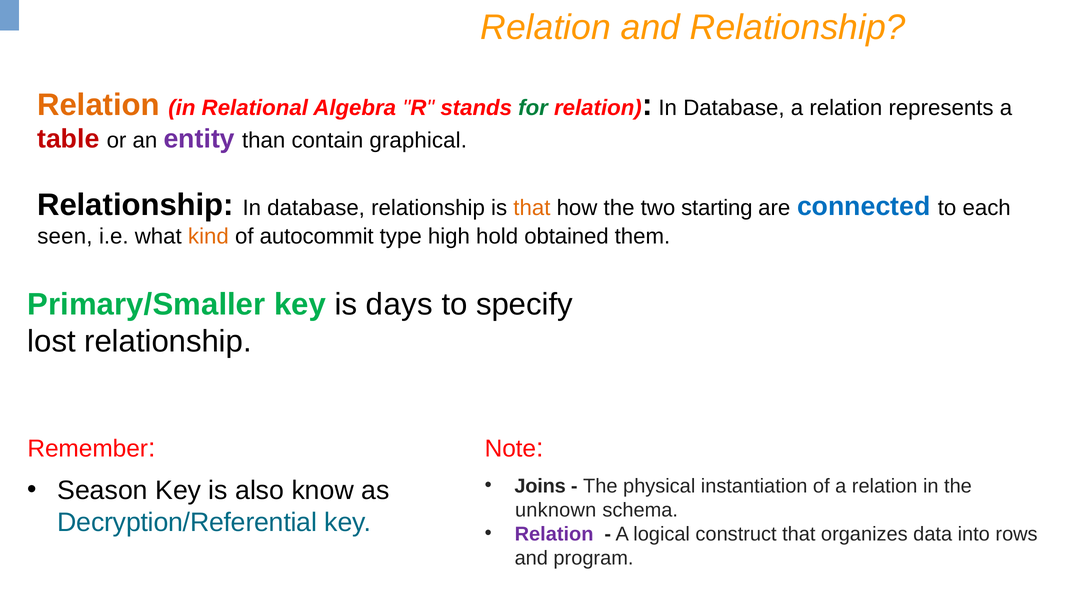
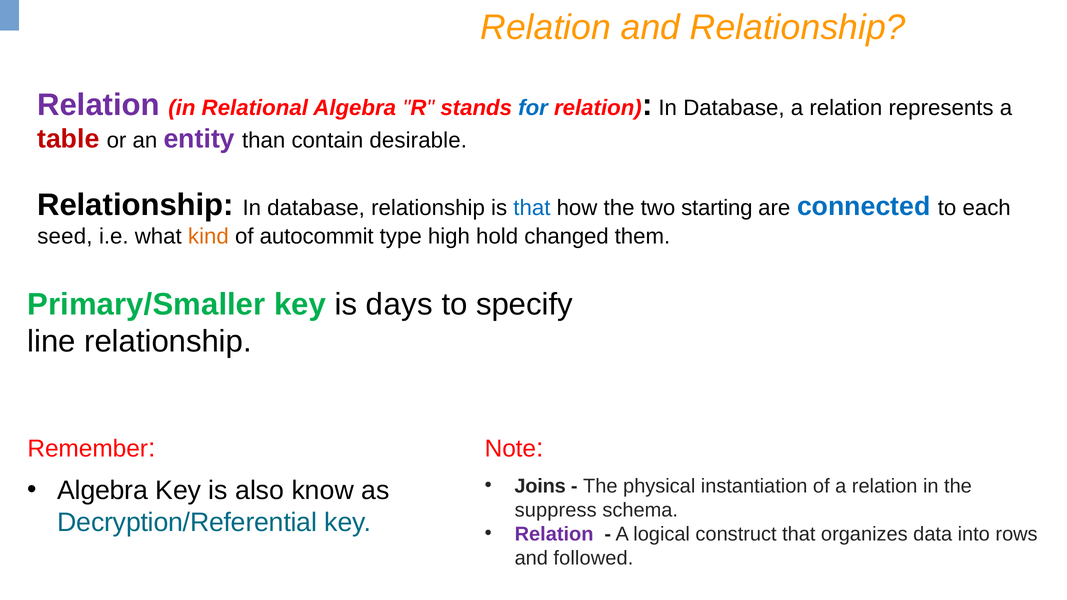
Relation colour: orange -> purple (98, 105)
for colour: green -> blue (533, 108)
graphical: graphical -> desirable (418, 141)
that colour: orange -> blue (532, 208)
seen: seen -> seed (65, 237)
obtained: obtained -> changed (566, 237)
lost: lost -> line (52, 342)
Season: Season -> Algebra (103, 491)
unknown: unknown -> suppress (556, 510)
program: program -> followed (593, 558)
